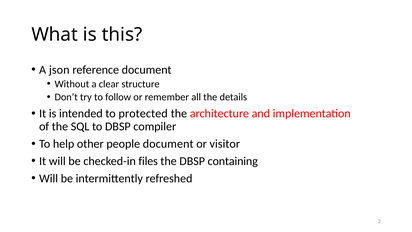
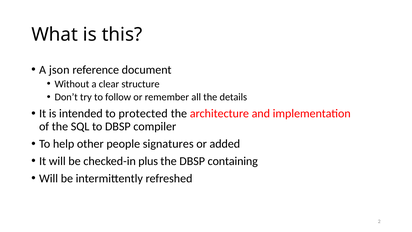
people document: document -> signatures (168, 144)
visitor: visitor -> added (225, 144)
files: files -> plus (148, 161)
